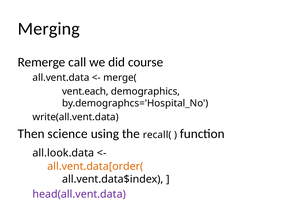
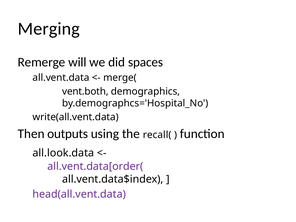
call: call -> will (77, 62)
course: course -> spaces (146, 62)
vent.each: vent.each -> vent.both (85, 91)
science: science -> outputs (68, 134)
all.vent.data[order( colour: orange -> purple (95, 166)
